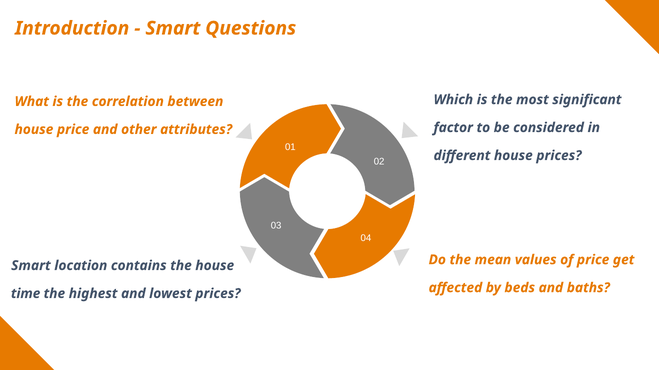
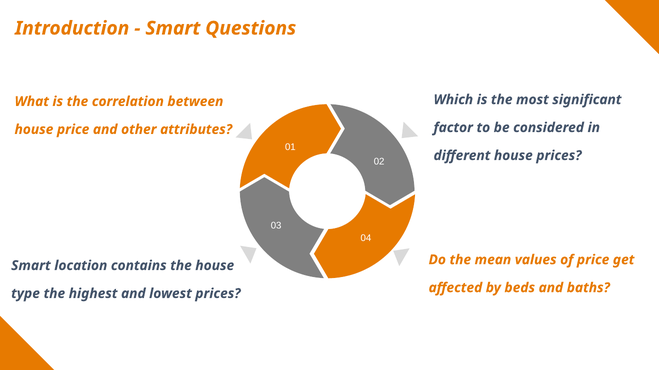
time: time -> type (26, 294)
